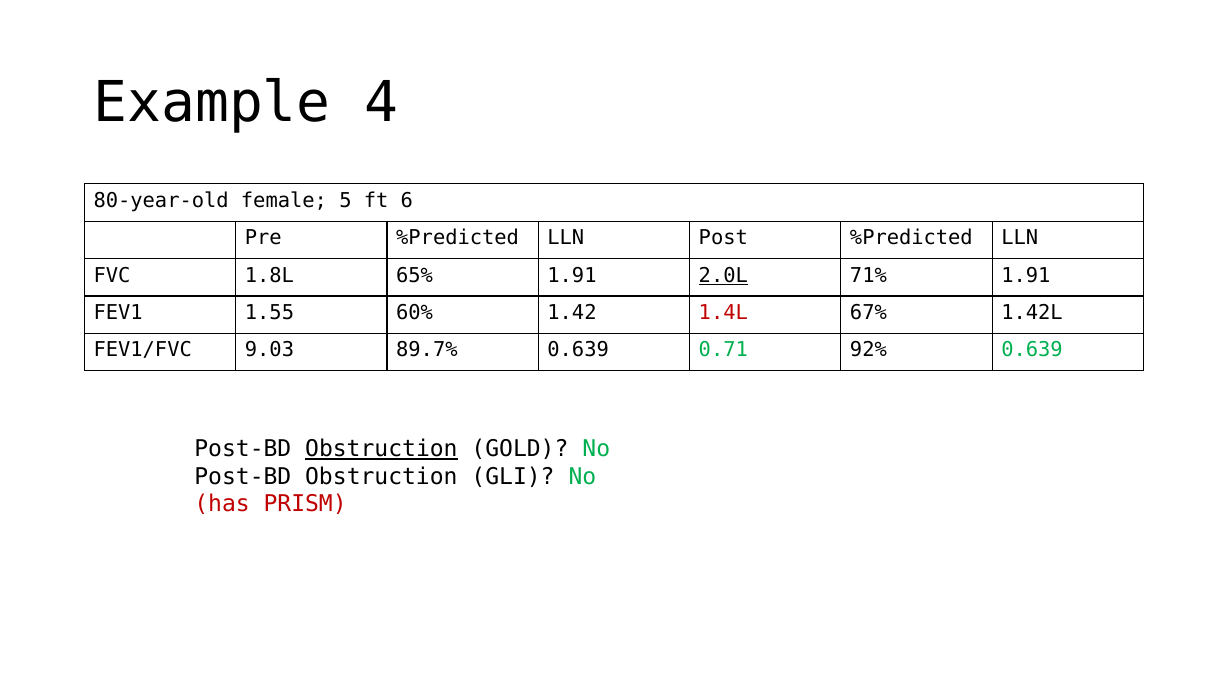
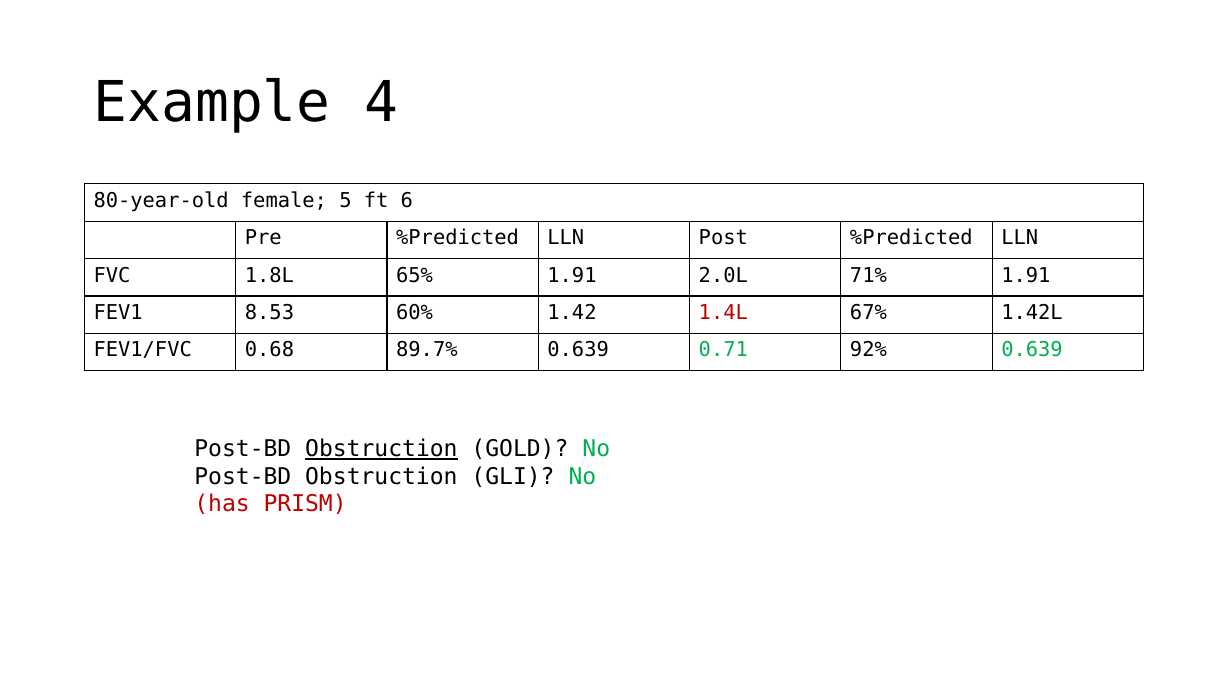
2.0L underline: present -> none (723, 275)
1.55: 1.55 -> 8.53 (269, 313)
9.03: 9.03 -> 0.68 (269, 350)
